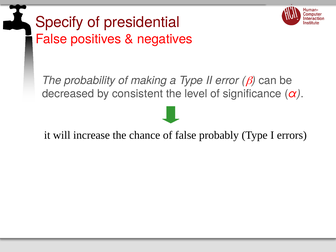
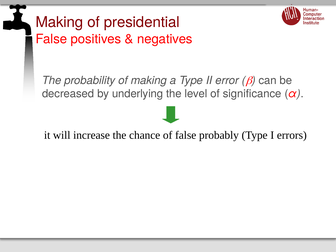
Specify: Specify -> Making (59, 22)
consistent: consistent -> underlying (138, 94)
